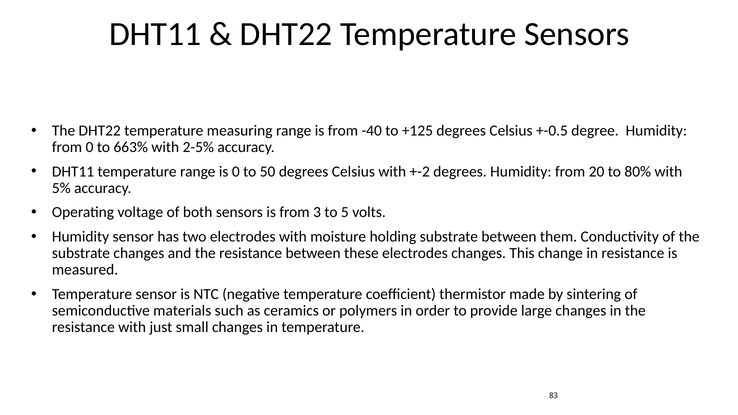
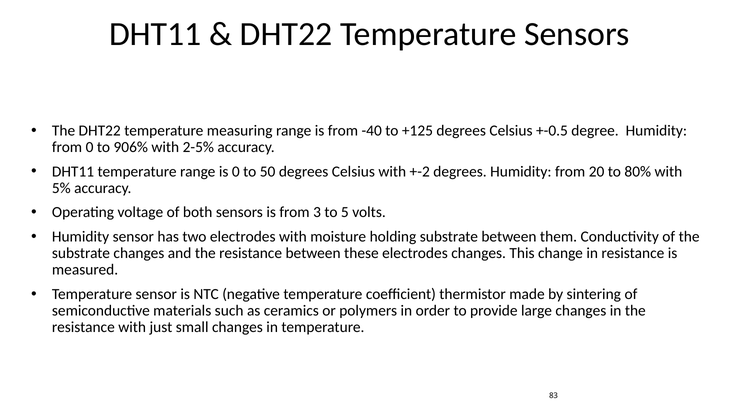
663%: 663% -> 906% (131, 147)
